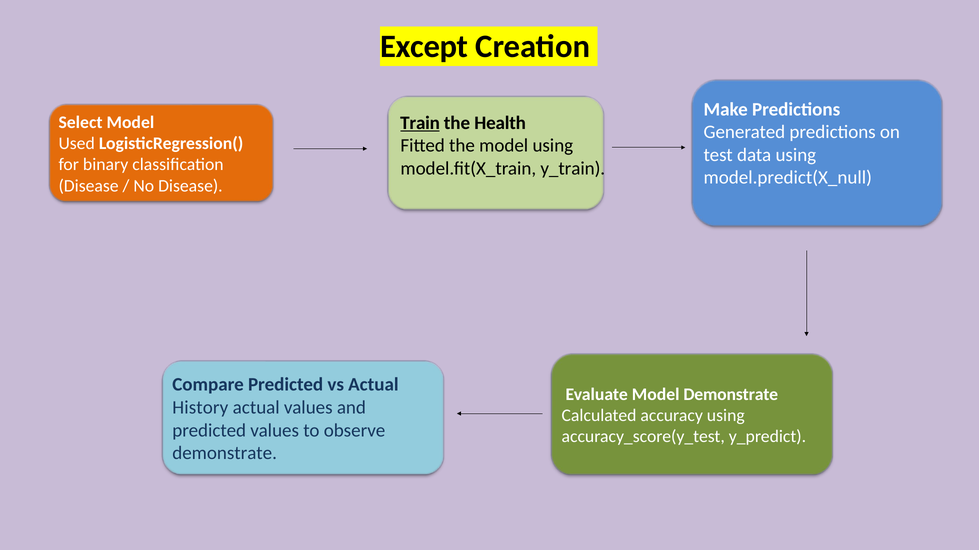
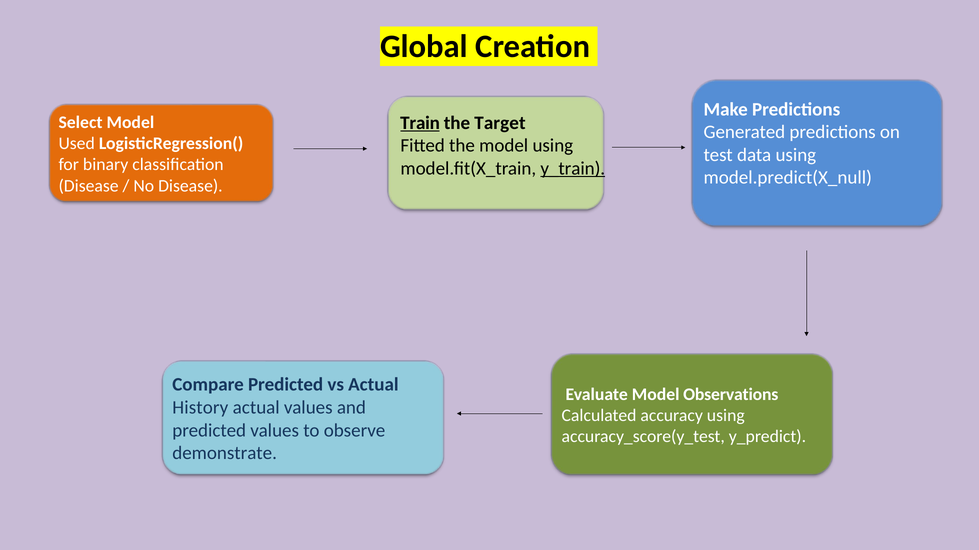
Except: Except -> Global (424, 47)
Health: Health -> Target (500, 123)
y_train underline: none -> present (573, 169)
Model Demonstrate: Demonstrate -> Observations (731, 395)
